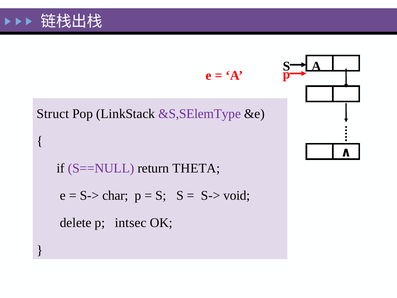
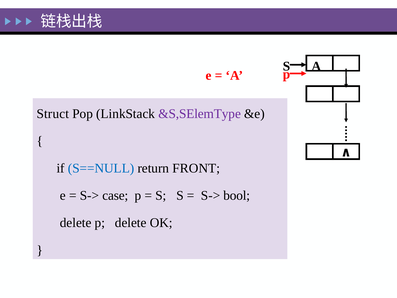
S==NULL colour: purple -> blue (101, 168)
THETA: THETA -> FRONT (196, 168)
char: char -> case (115, 195)
void: void -> bool (237, 195)
p intsec: intsec -> delete (131, 223)
